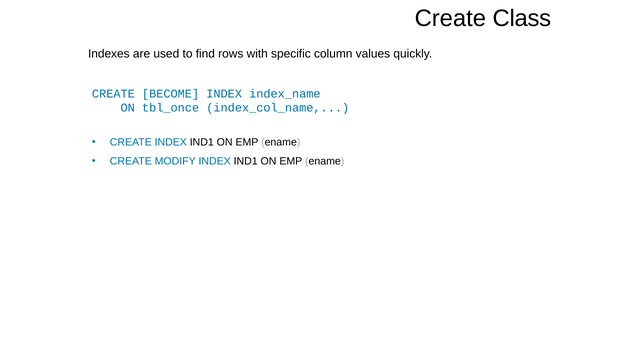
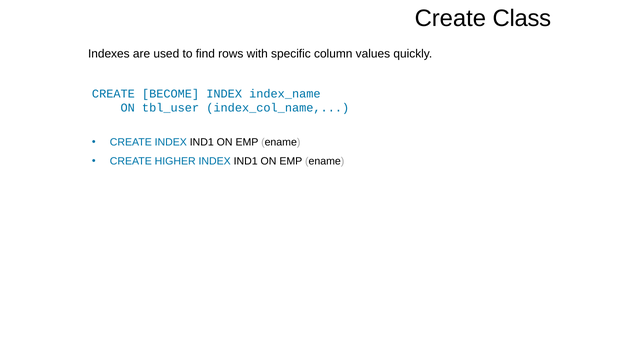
tbl_once: tbl_once -> tbl_user (171, 108)
MODIFY: MODIFY -> HIGHER (175, 162)
